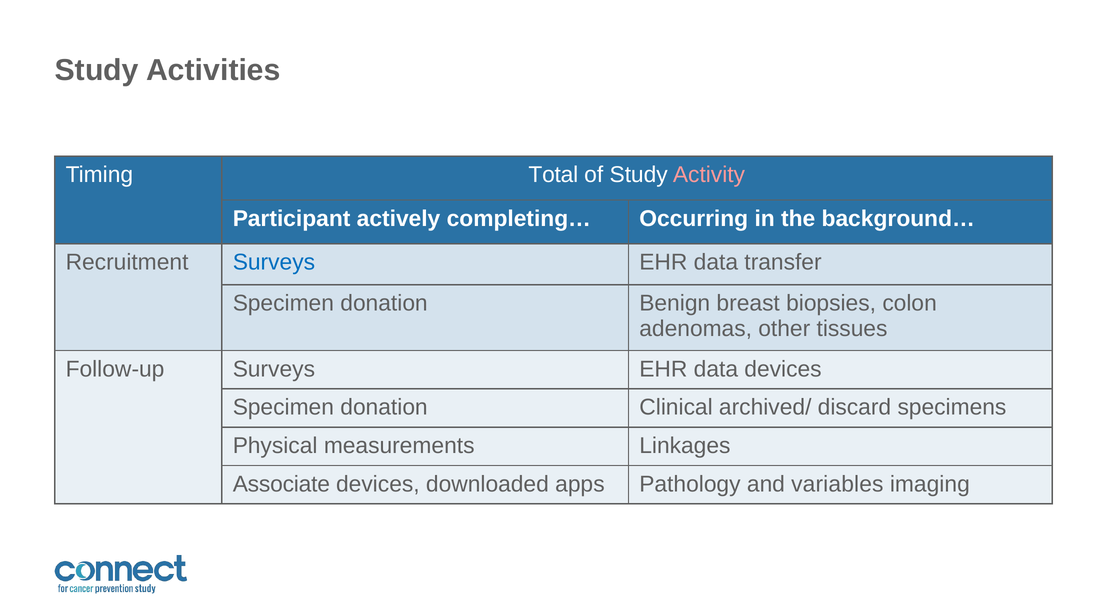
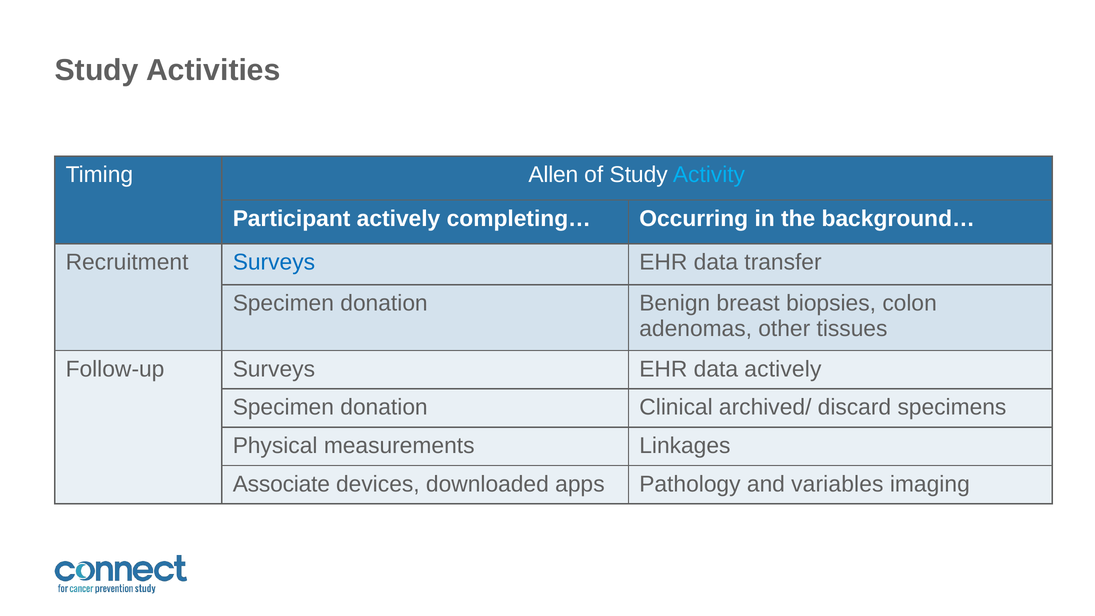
Total: Total -> Allen (553, 175)
Activity colour: pink -> light blue (709, 175)
data devices: devices -> actively (783, 369)
